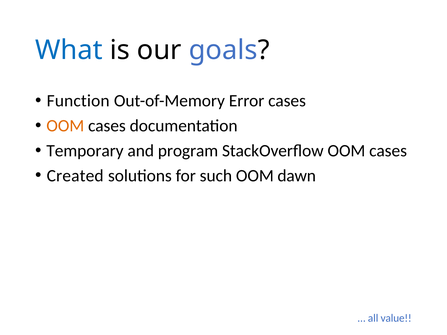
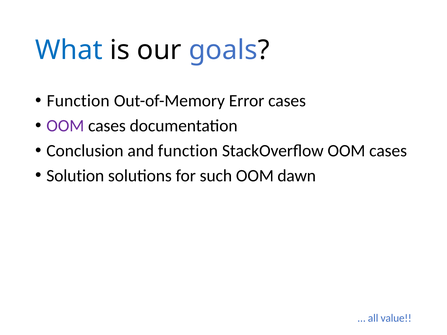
OOM colour: orange -> purple (65, 126)
Temporary: Temporary -> Conclusion (85, 151)
and program: program -> function (188, 151)
Created: Created -> Solution (75, 176)
